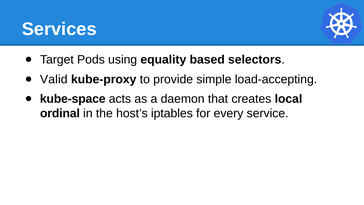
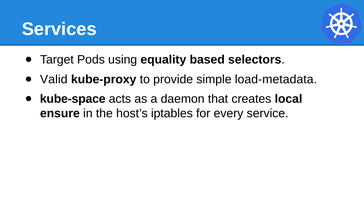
load-accepting: load-accepting -> load-metadata (276, 79)
ordinal: ordinal -> ensure (60, 113)
